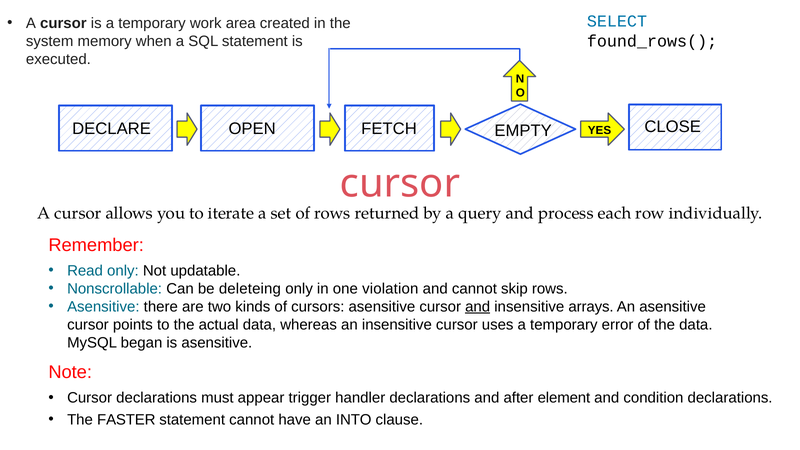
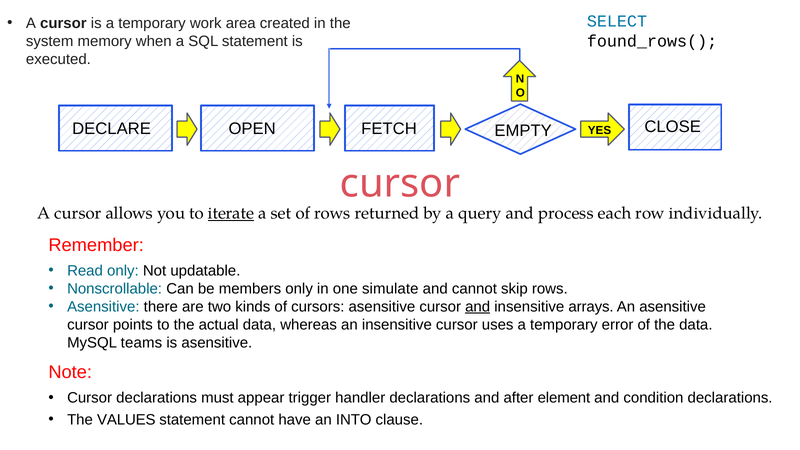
iterate underline: none -> present (231, 213)
deleteing: deleteing -> members (250, 289)
violation: violation -> simulate (390, 289)
began: began -> teams (141, 343)
FASTER: FASTER -> VALUES (126, 420)
